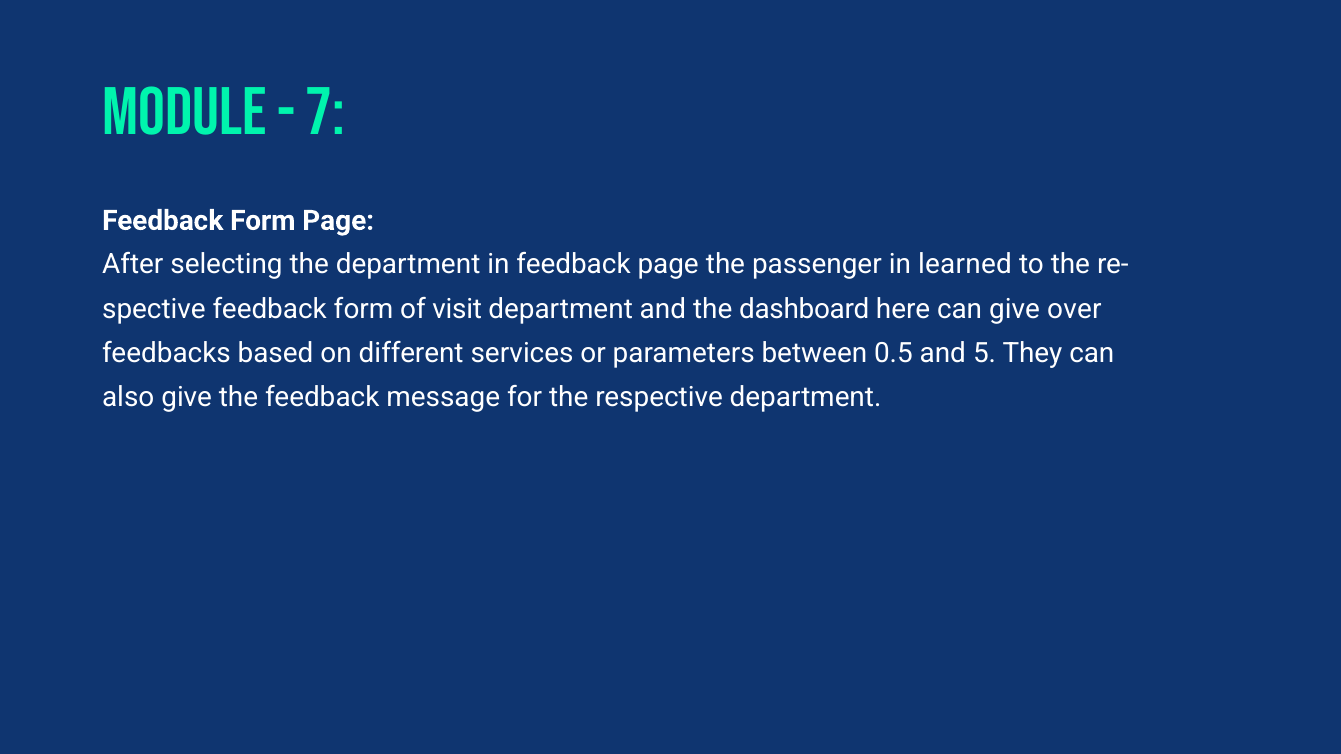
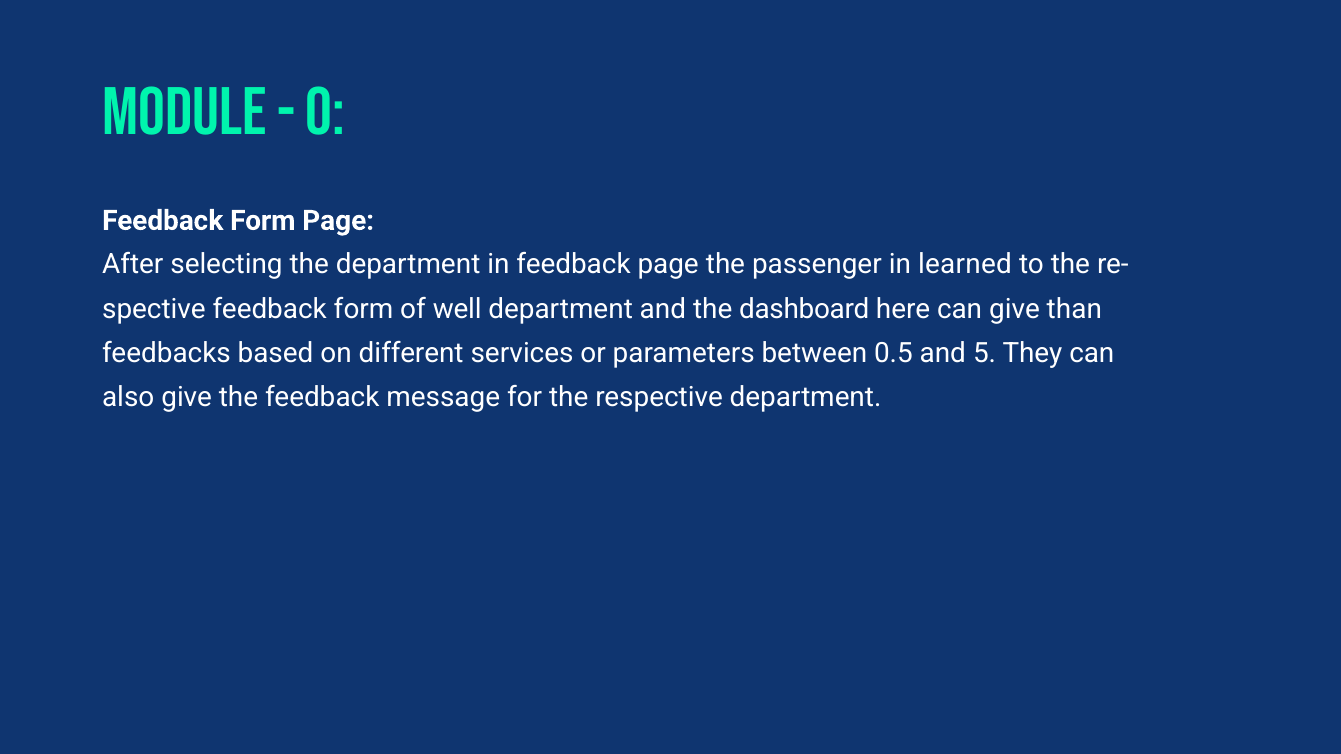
7: 7 -> 0 (326, 113)
visit: visit -> well (457, 309)
over: over -> than (1074, 309)
